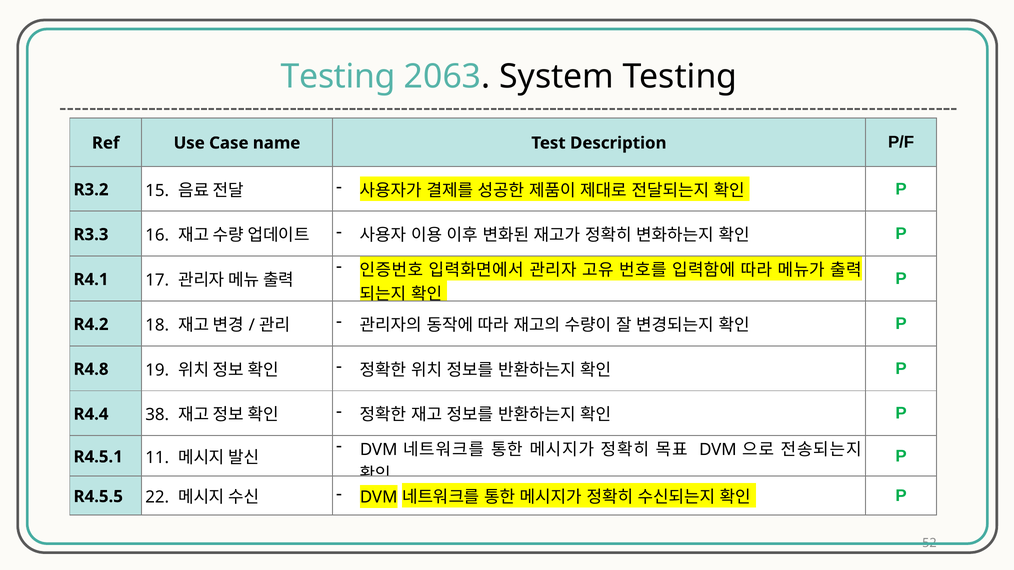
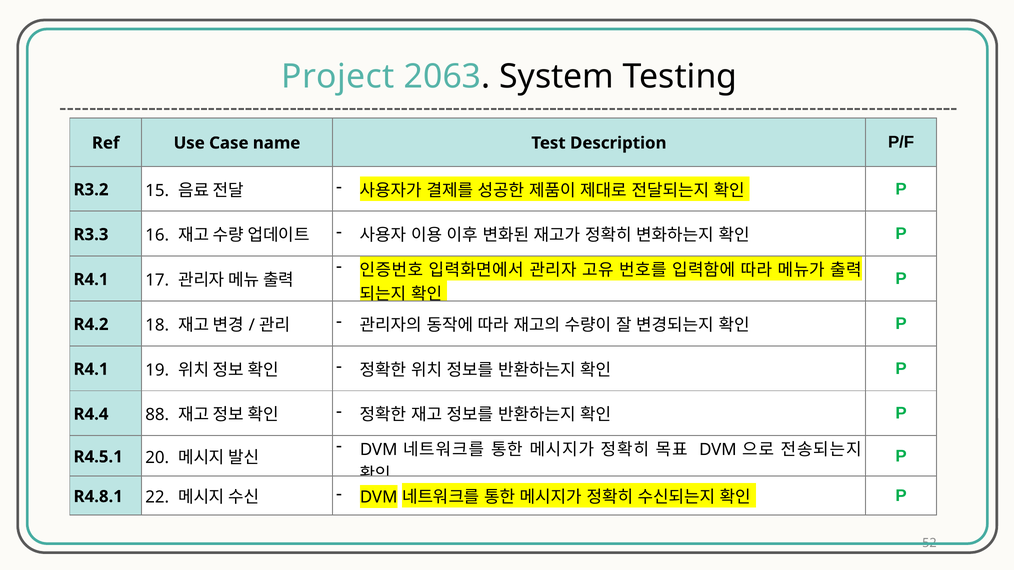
Testing: Testing -> Project (338, 76)
R4.8: R4.8 -> R4.1 (91, 369)
38: 38 -> 88 (157, 415)
11: 11 -> 20 (157, 458)
R4.5.5: R4.5.5 -> R4.8.1 (98, 497)
